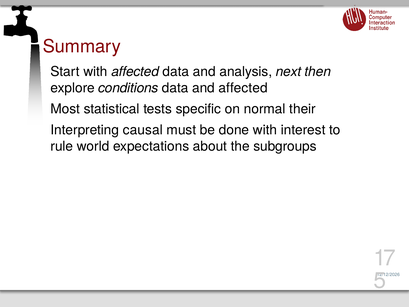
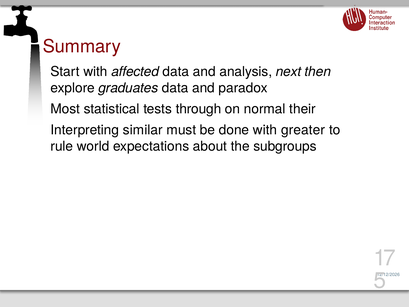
conditions: conditions -> graduates (128, 88)
and affected: affected -> paradox (243, 88)
specific: specific -> through (198, 109)
causal: causal -> similar (143, 130)
interest: interest -> greater (303, 130)
